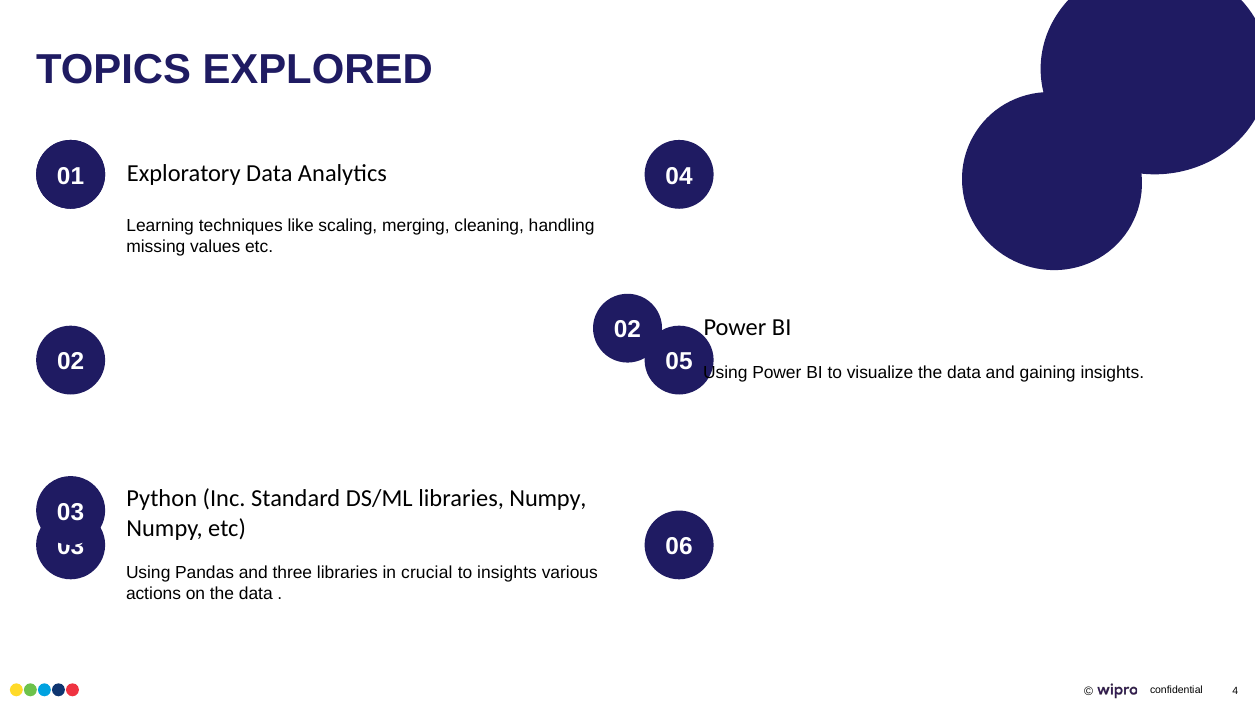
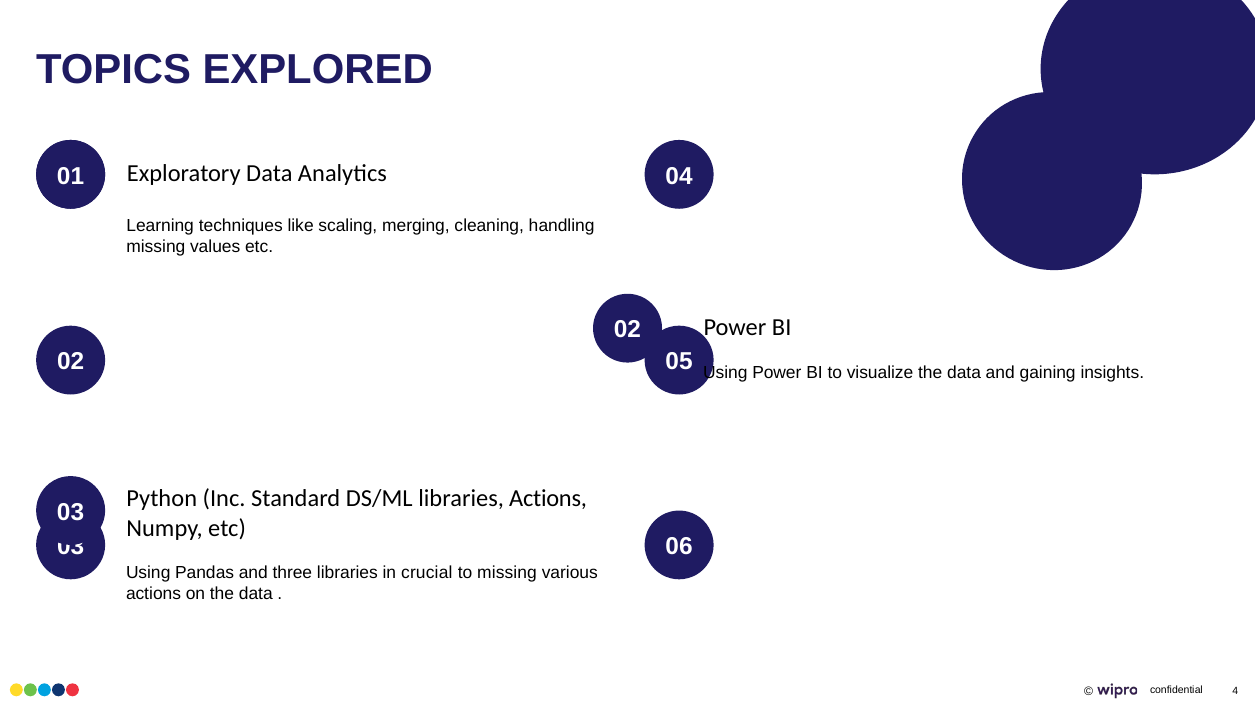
libraries Numpy: Numpy -> Actions (548, 499)
to insights: insights -> missing (507, 573)
